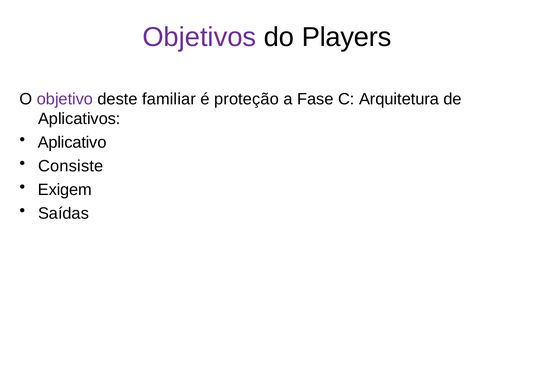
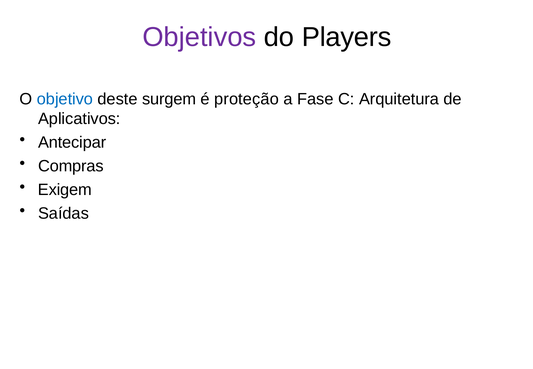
objetivo colour: purple -> blue (65, 99)
familiar: familiar -> surgem (169, 99)
Aplicativo: Aplicativo -> Antecipar (72, 142)
Consiste: Consiste -> Compras (71, 166)
